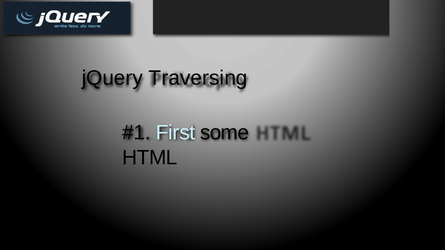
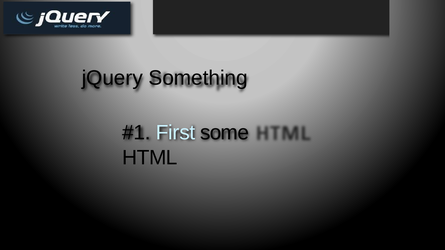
Traversing: Traversing -> Something (198, 78)
